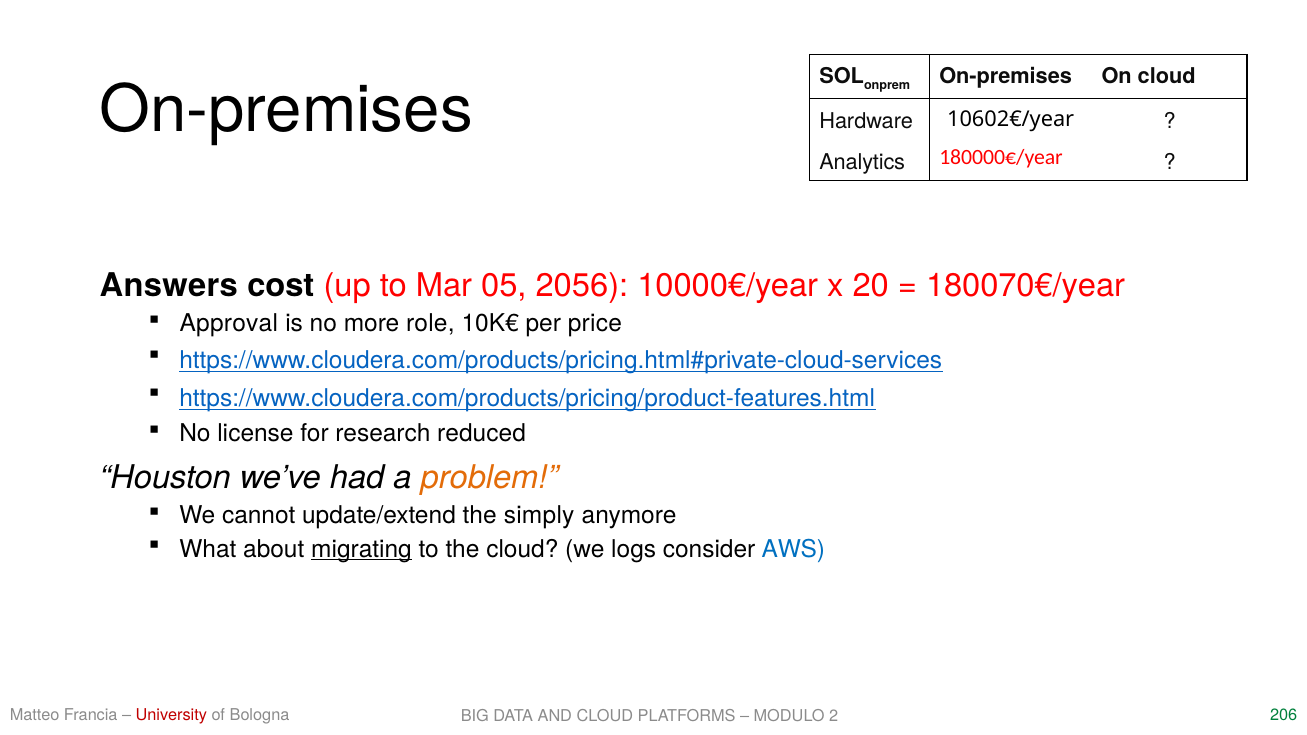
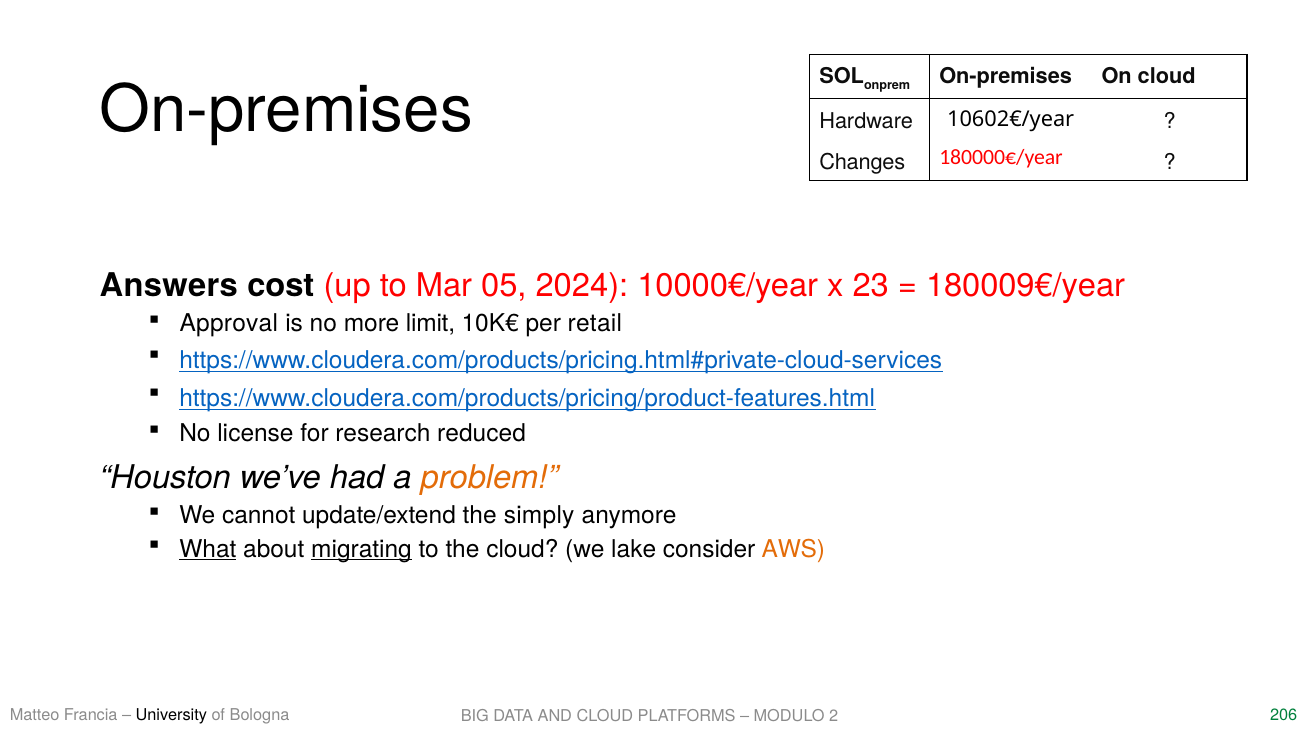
Analytics: Analytics -> Changes (862, 162)
2056: 2056 -> 2024 (582, 286)
20: 20 -> 23 (871, 286)
180070€/year: 180070€/year -> 180009€/year (1026, 286)
role: role -> limit (431, 324)
price: price -> retail (595, 324)
What underline: none -> present (208, 549)
logs: logs -> lake (634, 549)
AWS colour: blue -> orange (793, 549)
University colour: red -> black (171, 715)
